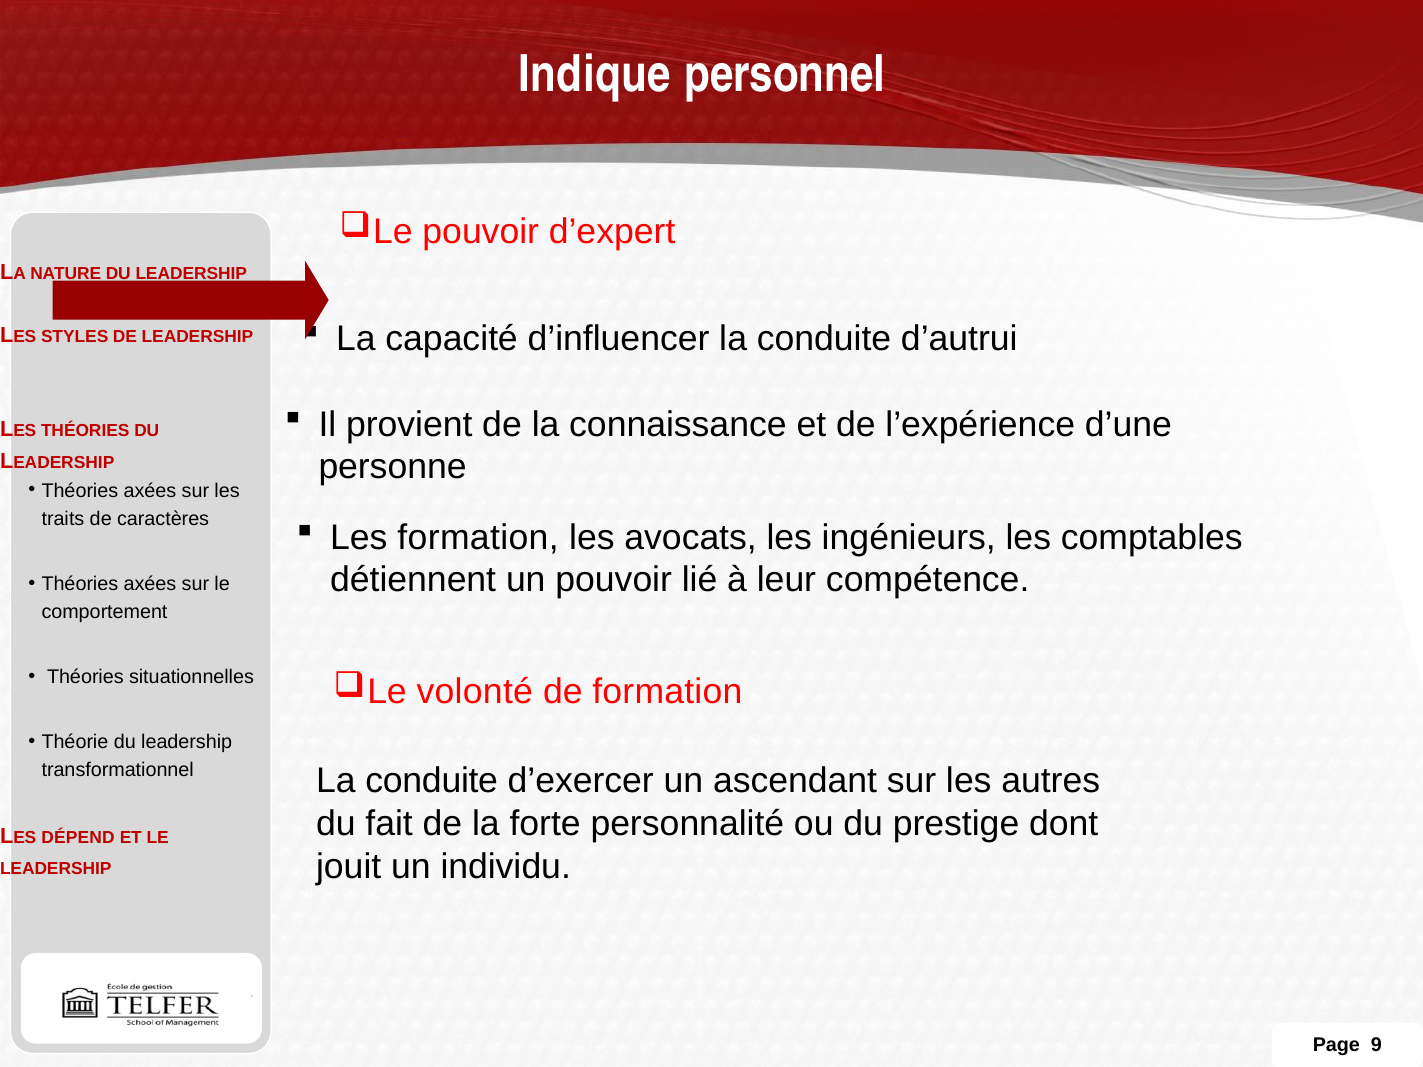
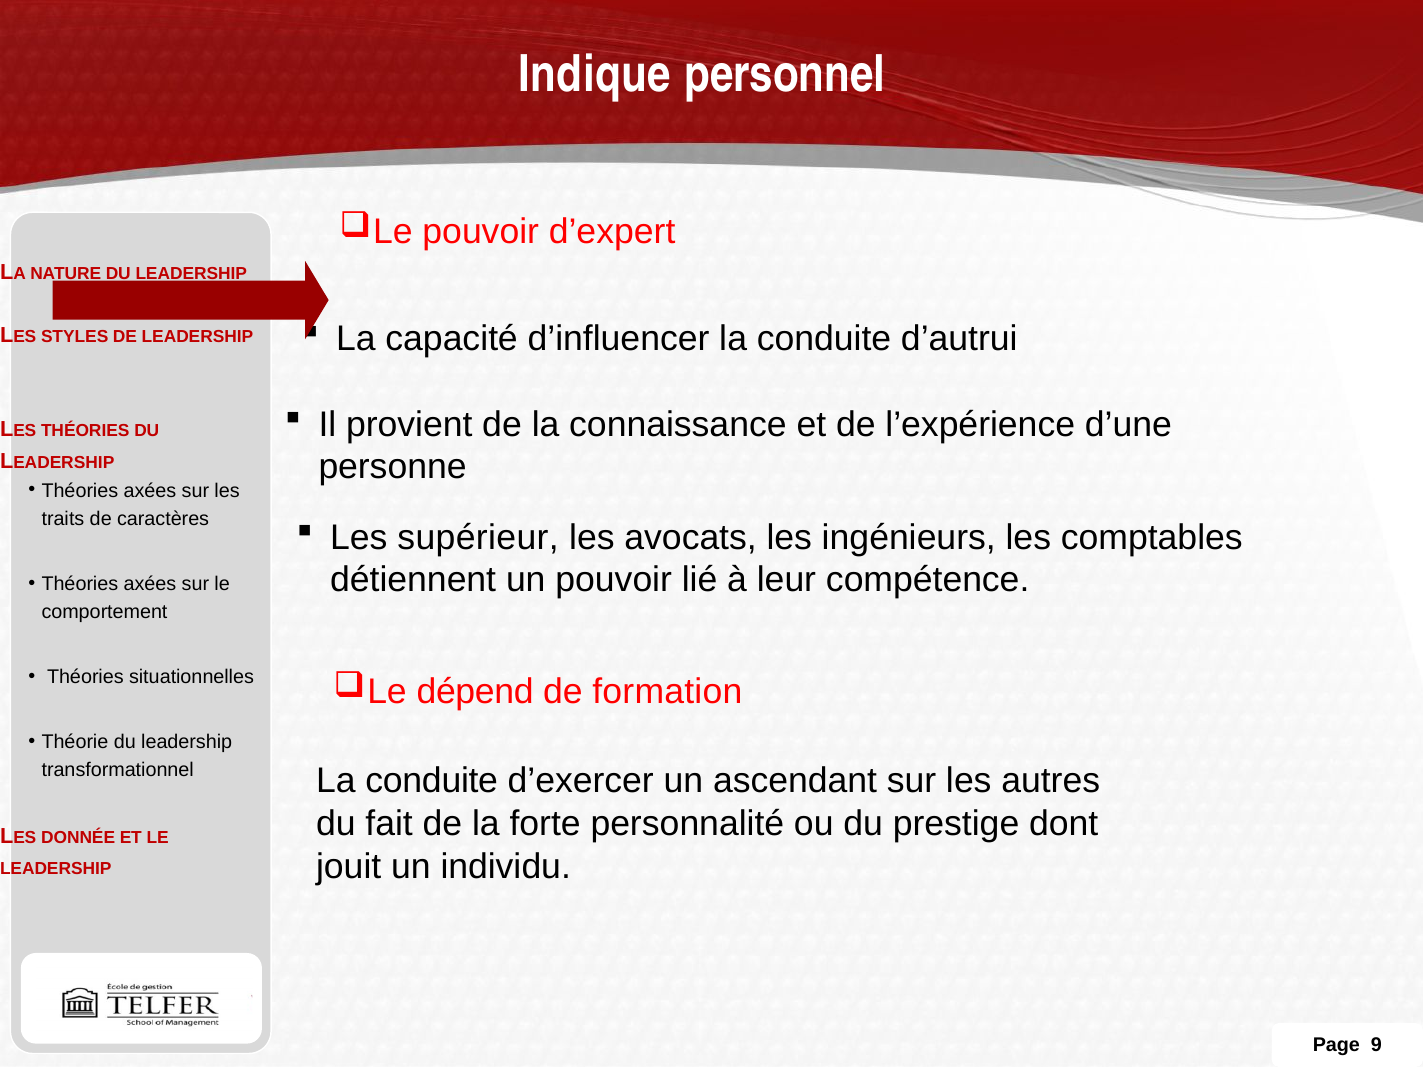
Les formation: formation -> supérieur (478, 538)
volonté: volonté -> dépend (475, 692)
DÉPEND: DÉPEND -> DONNÉE (78, 838)
